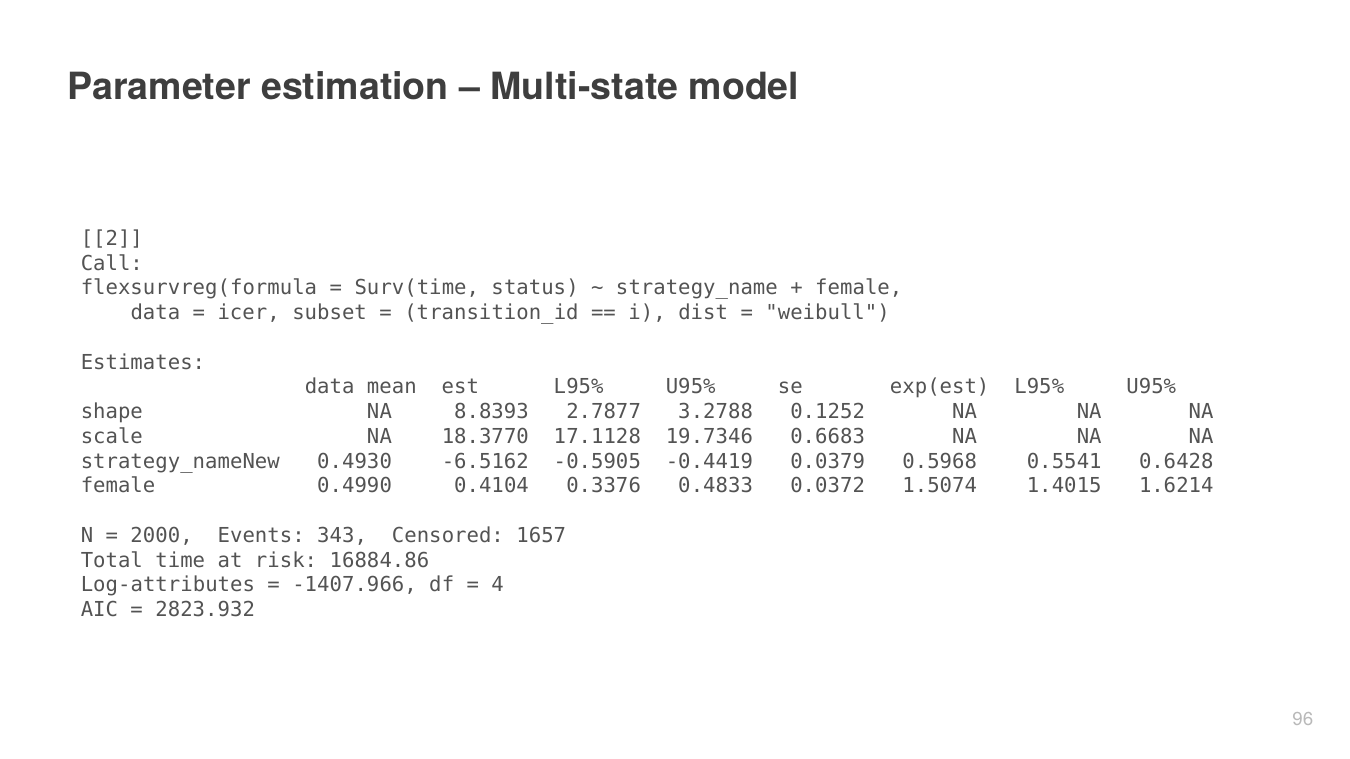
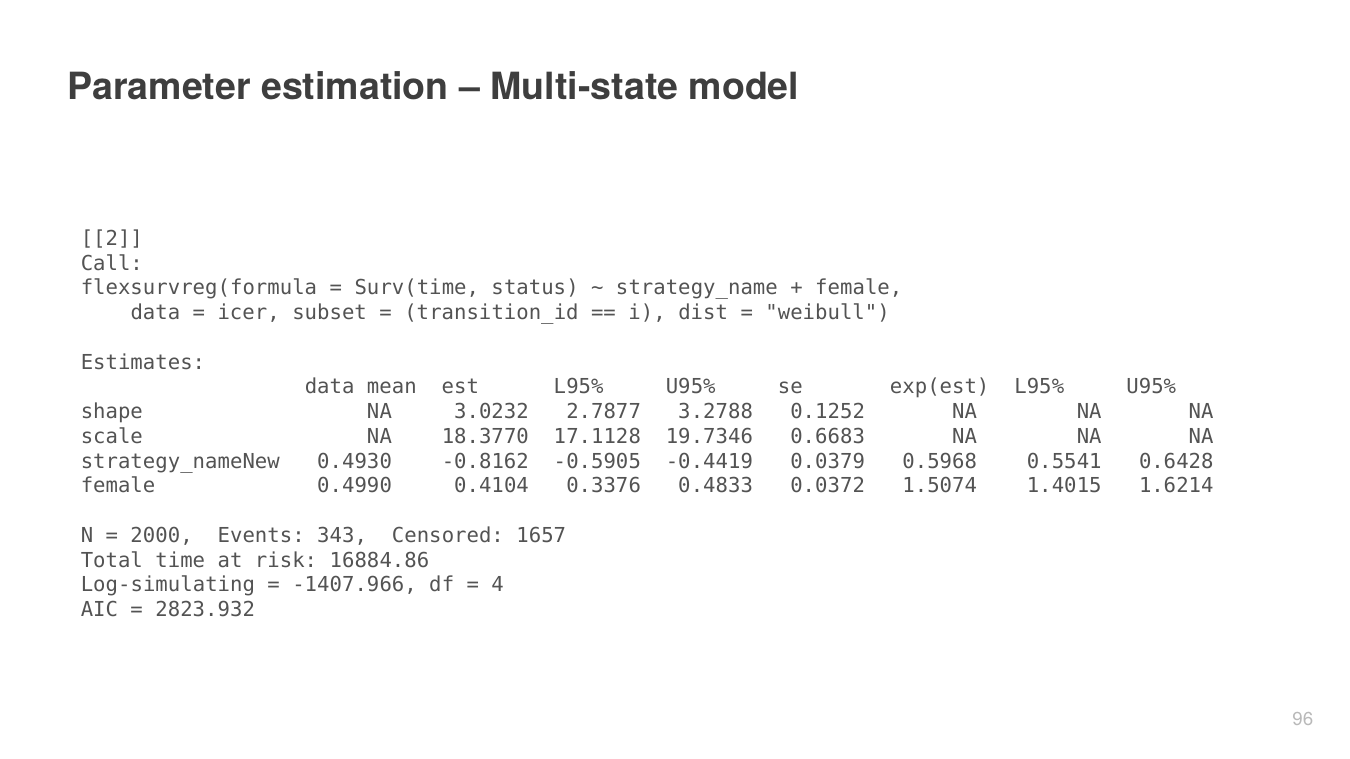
8.8393: 8.8393 -> 3.0232 (491, 412)
-6.5162: -6.5162 -> -0.8162 (485, 462)
Log-attributes: Log-attributes -> Log-simulating (168, 585)
